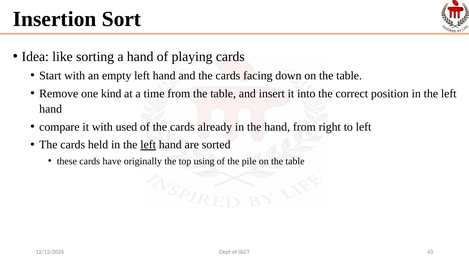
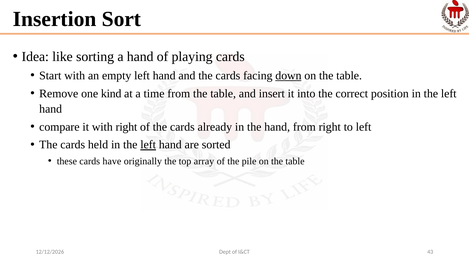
down underline: none -> present (288, 75)
with used: used -> right (126, 127)
using: using -> array (204, 161)
